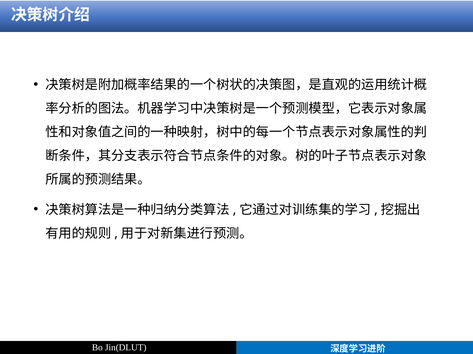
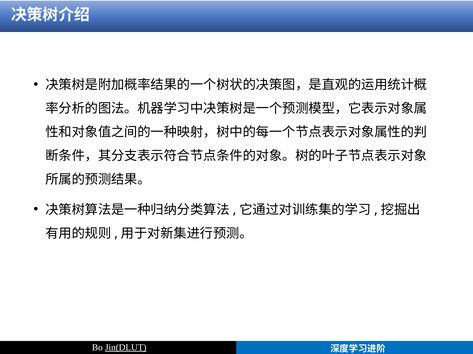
Jin(DLUT underline: none -> present (126, 348)
